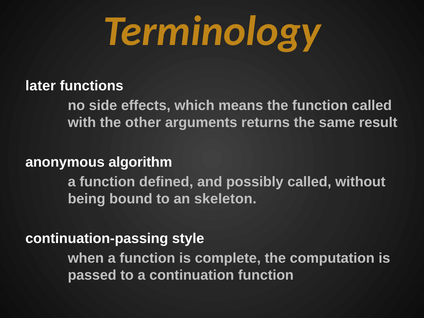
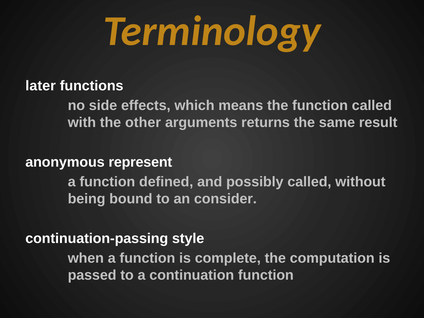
algorithm: algorithm -> represent (140, 162)
skeleton: skeleton -> consider (225, 199)
